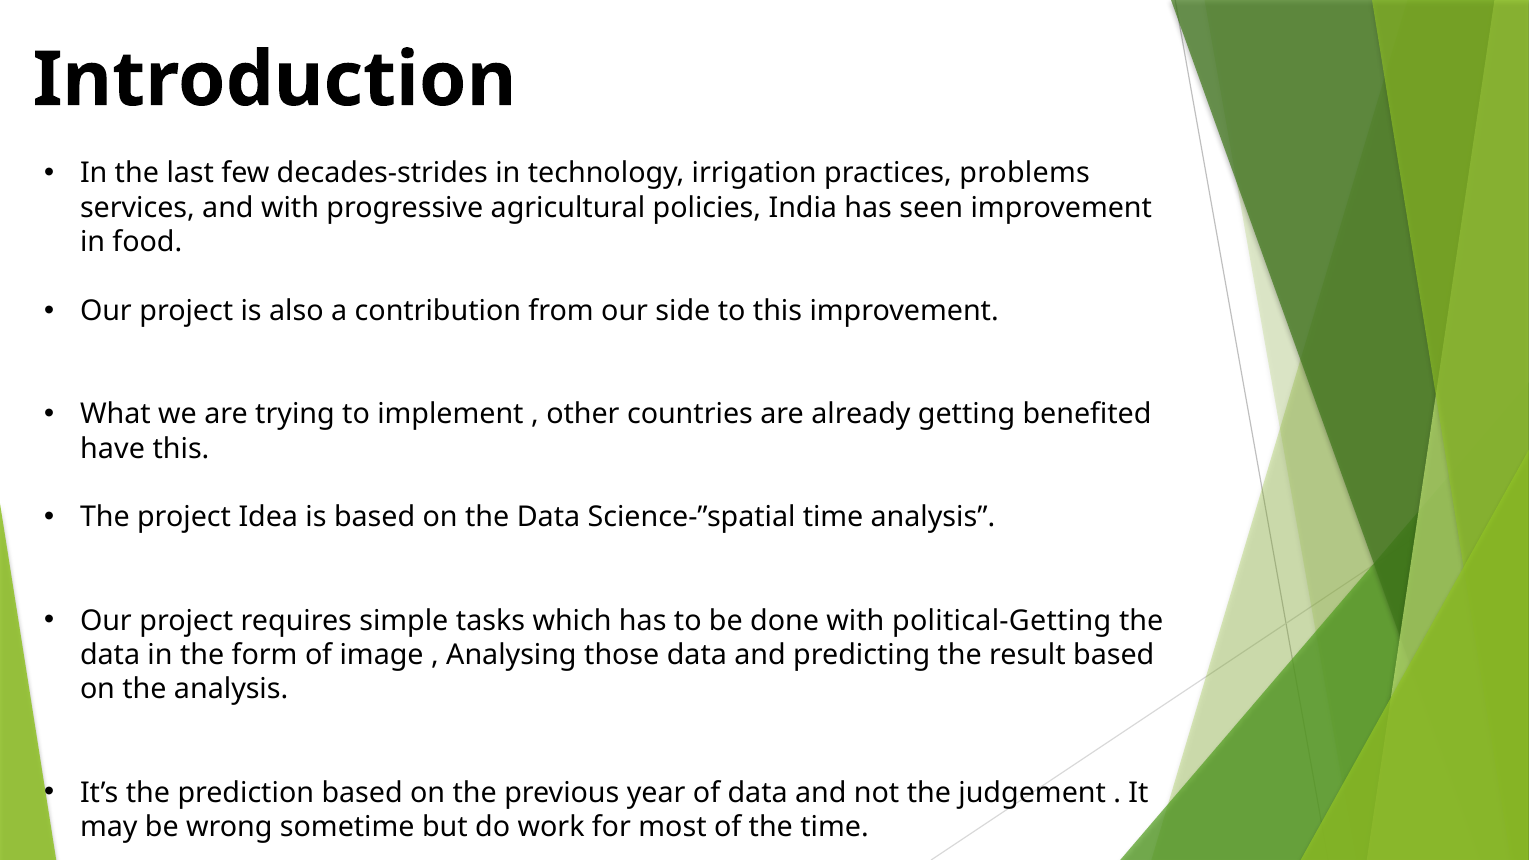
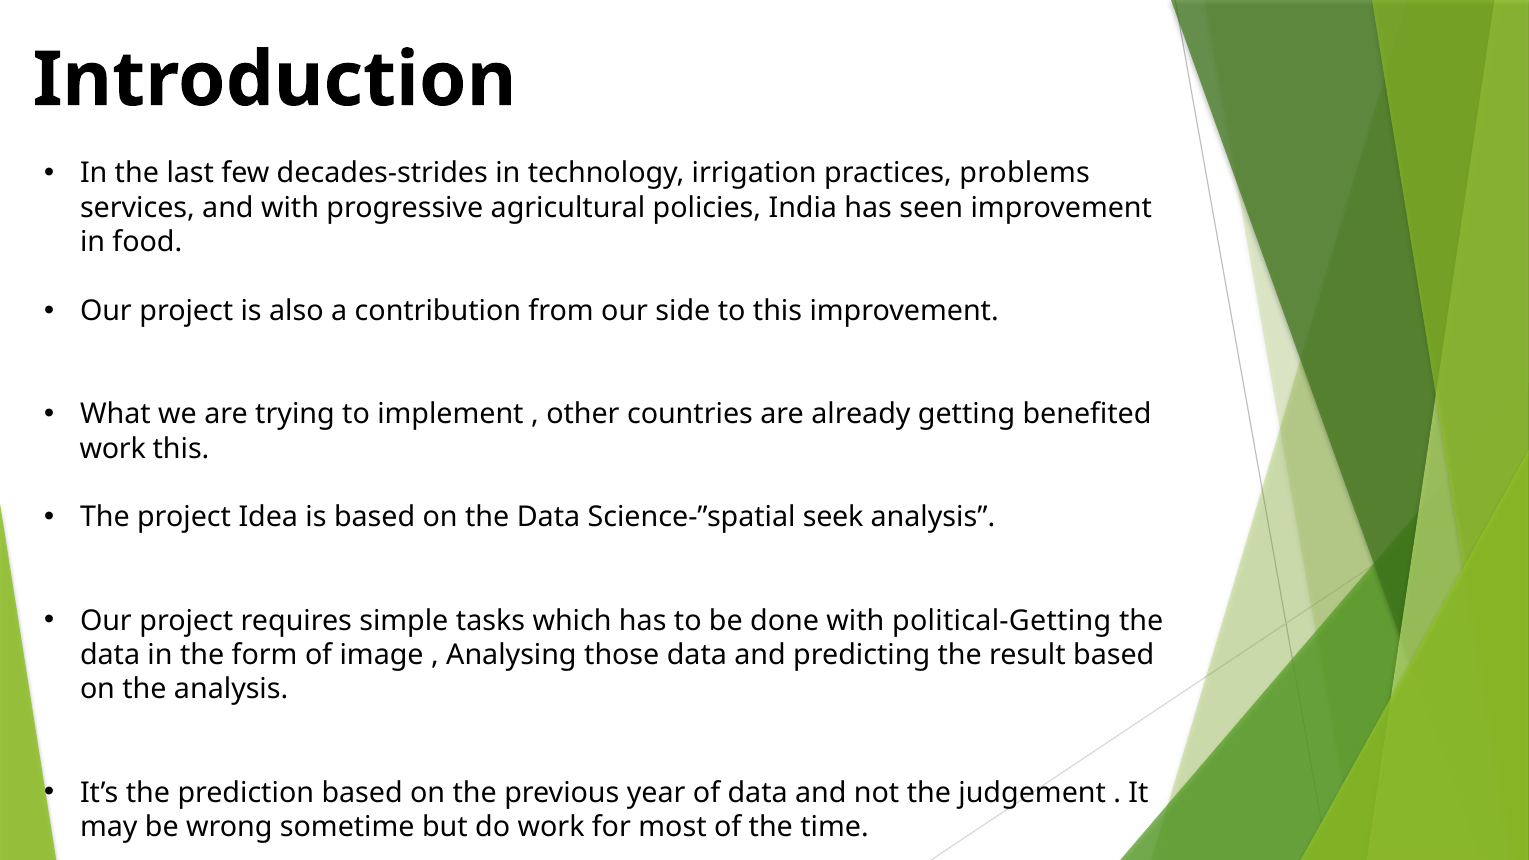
have: have -> work (113, 449)
Science-”spatial time: time -> seek (833, 518)
